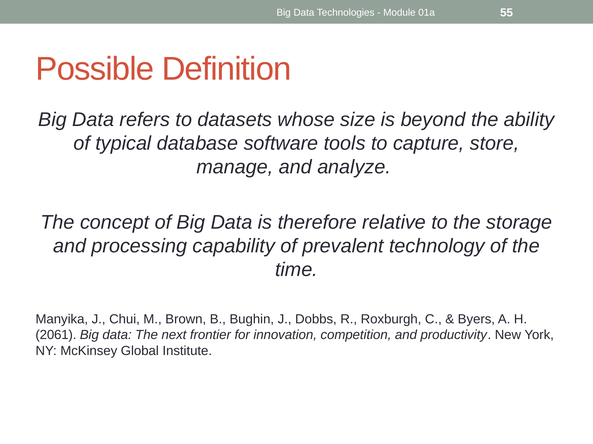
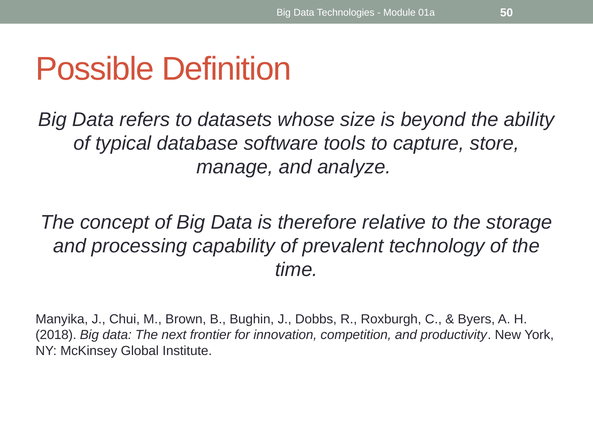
55: 55 -> 50 (507, 13)
2061: 2061 -> 2018 (56, 336)
